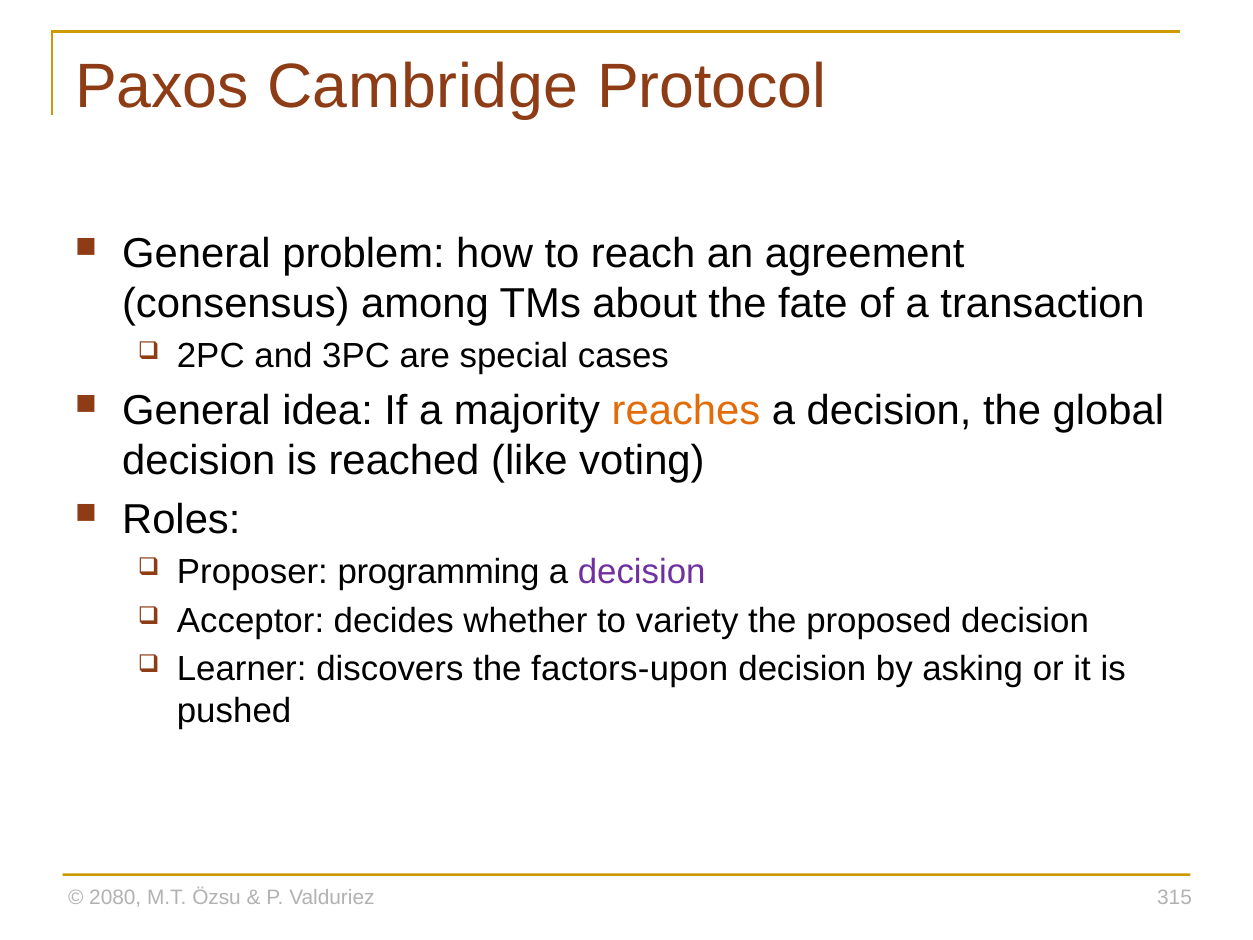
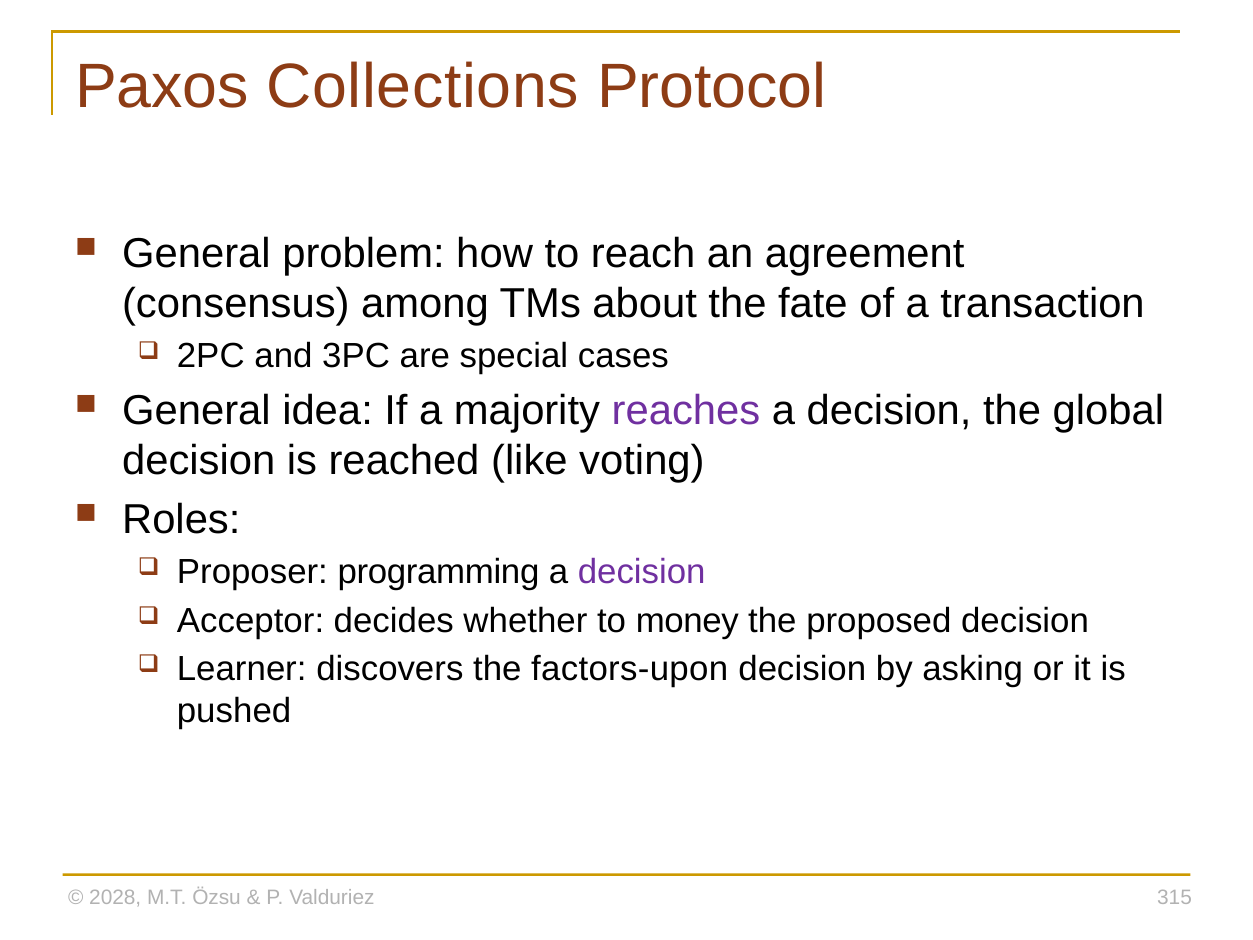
Cambridge: Cambridge -> Collections (423, 86)
reaches colour: orange -> purple (686, 411)
variety: variety -> money (687, 621)
2080: 2080 -> 2028 (115, 897)
